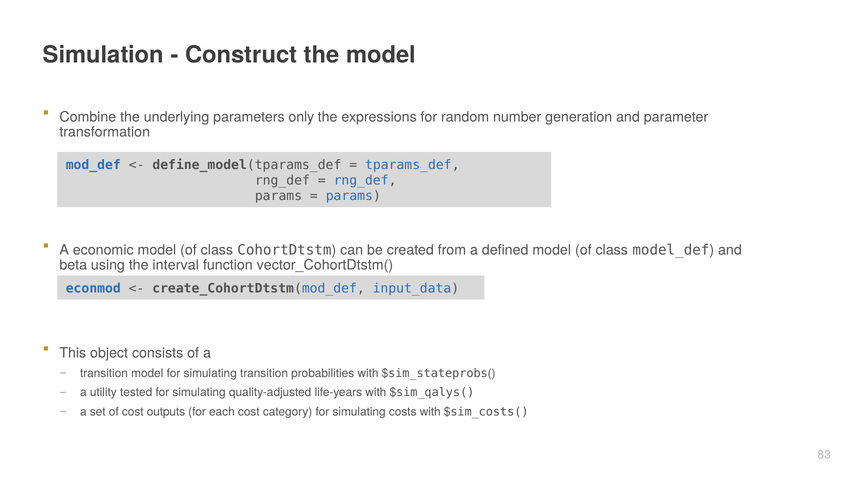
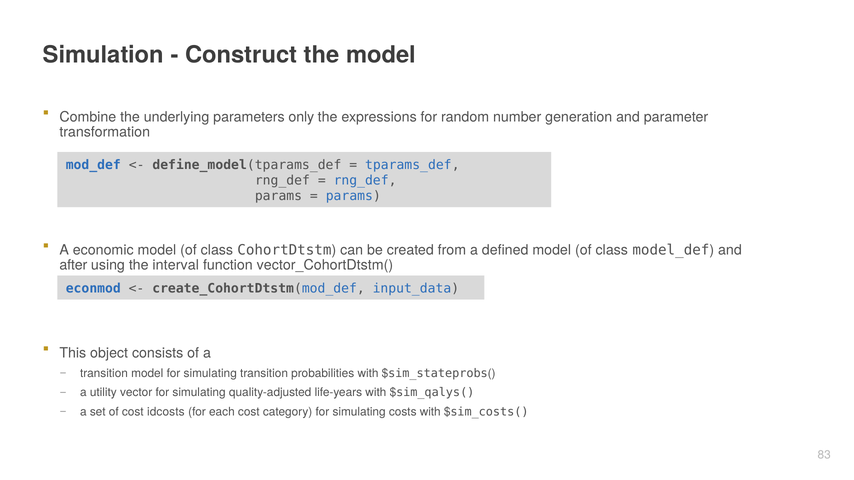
beta: beta -> after (73, 265)
tested: tested -> vector (136, 393)
outputs: outputs -> idcosts (166, 412)
